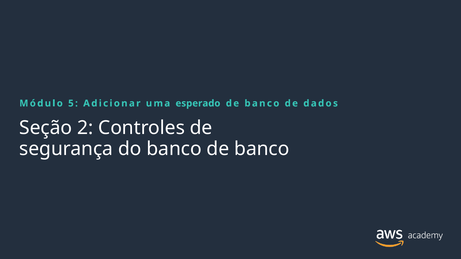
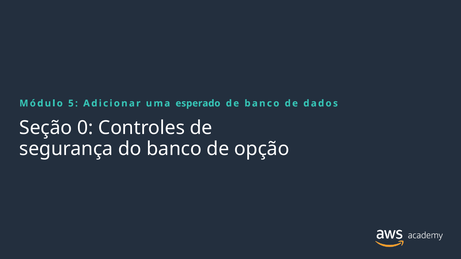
2: 2 -> 0 (85, 128)
banco de banco: banco -> opção (262, 149)
